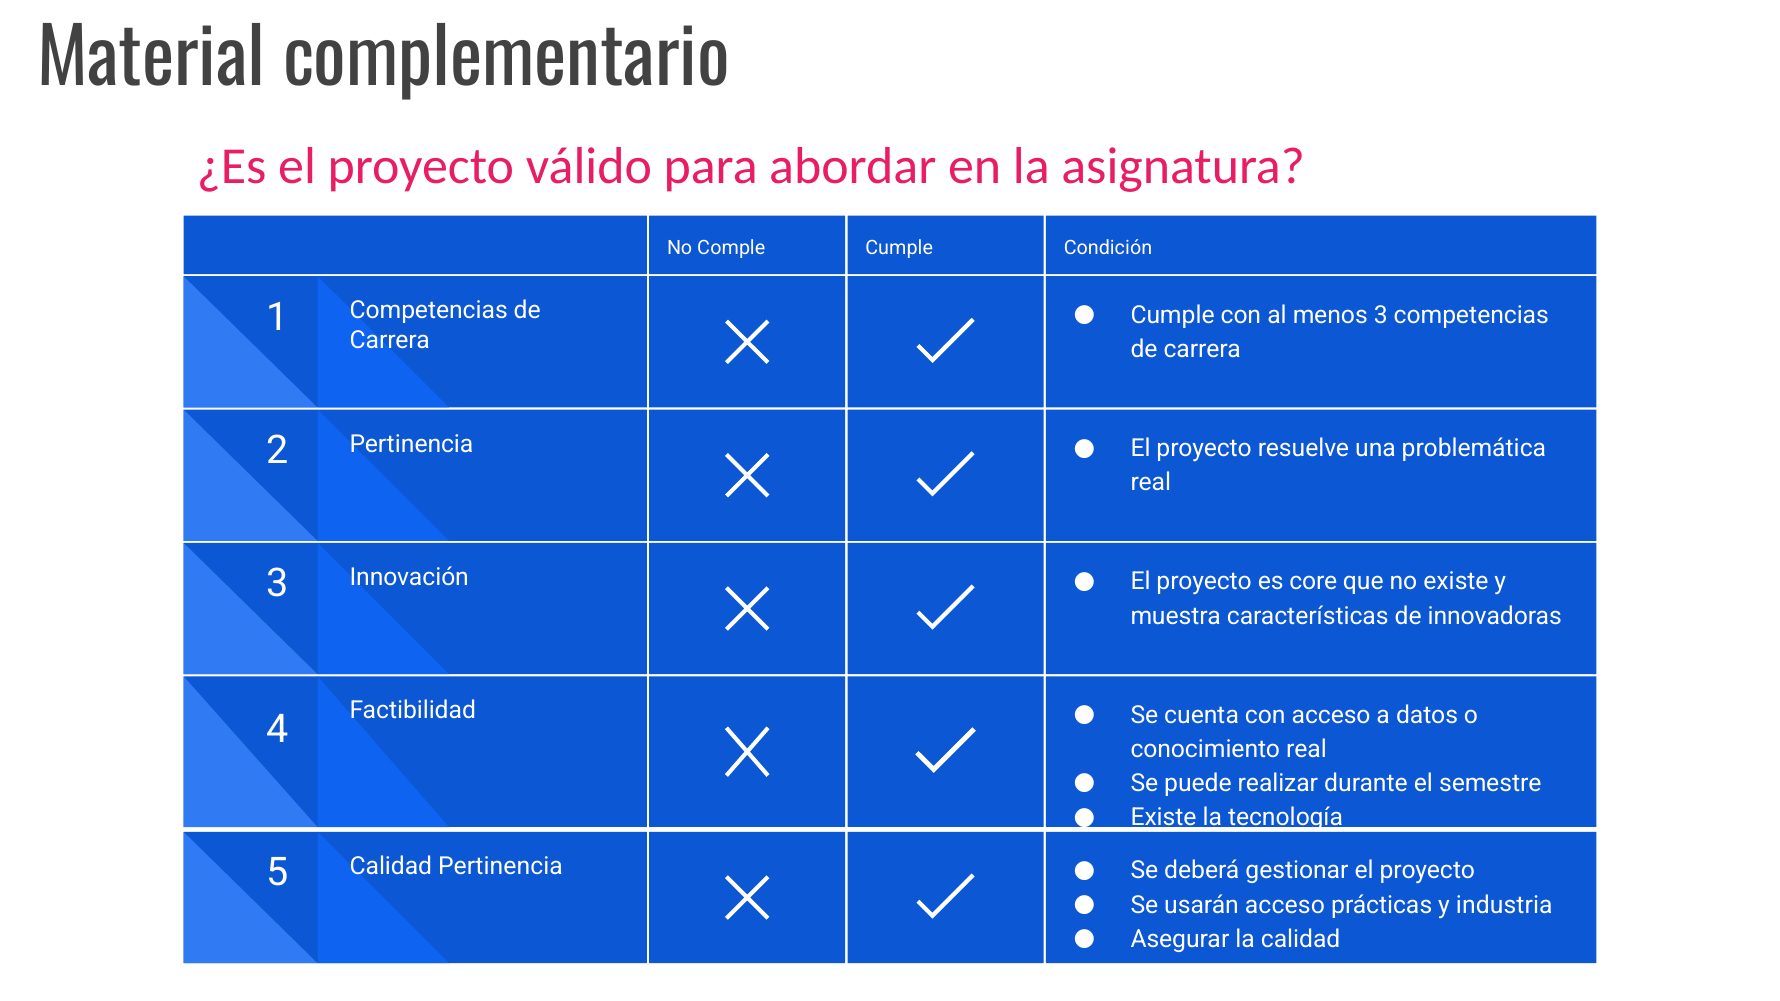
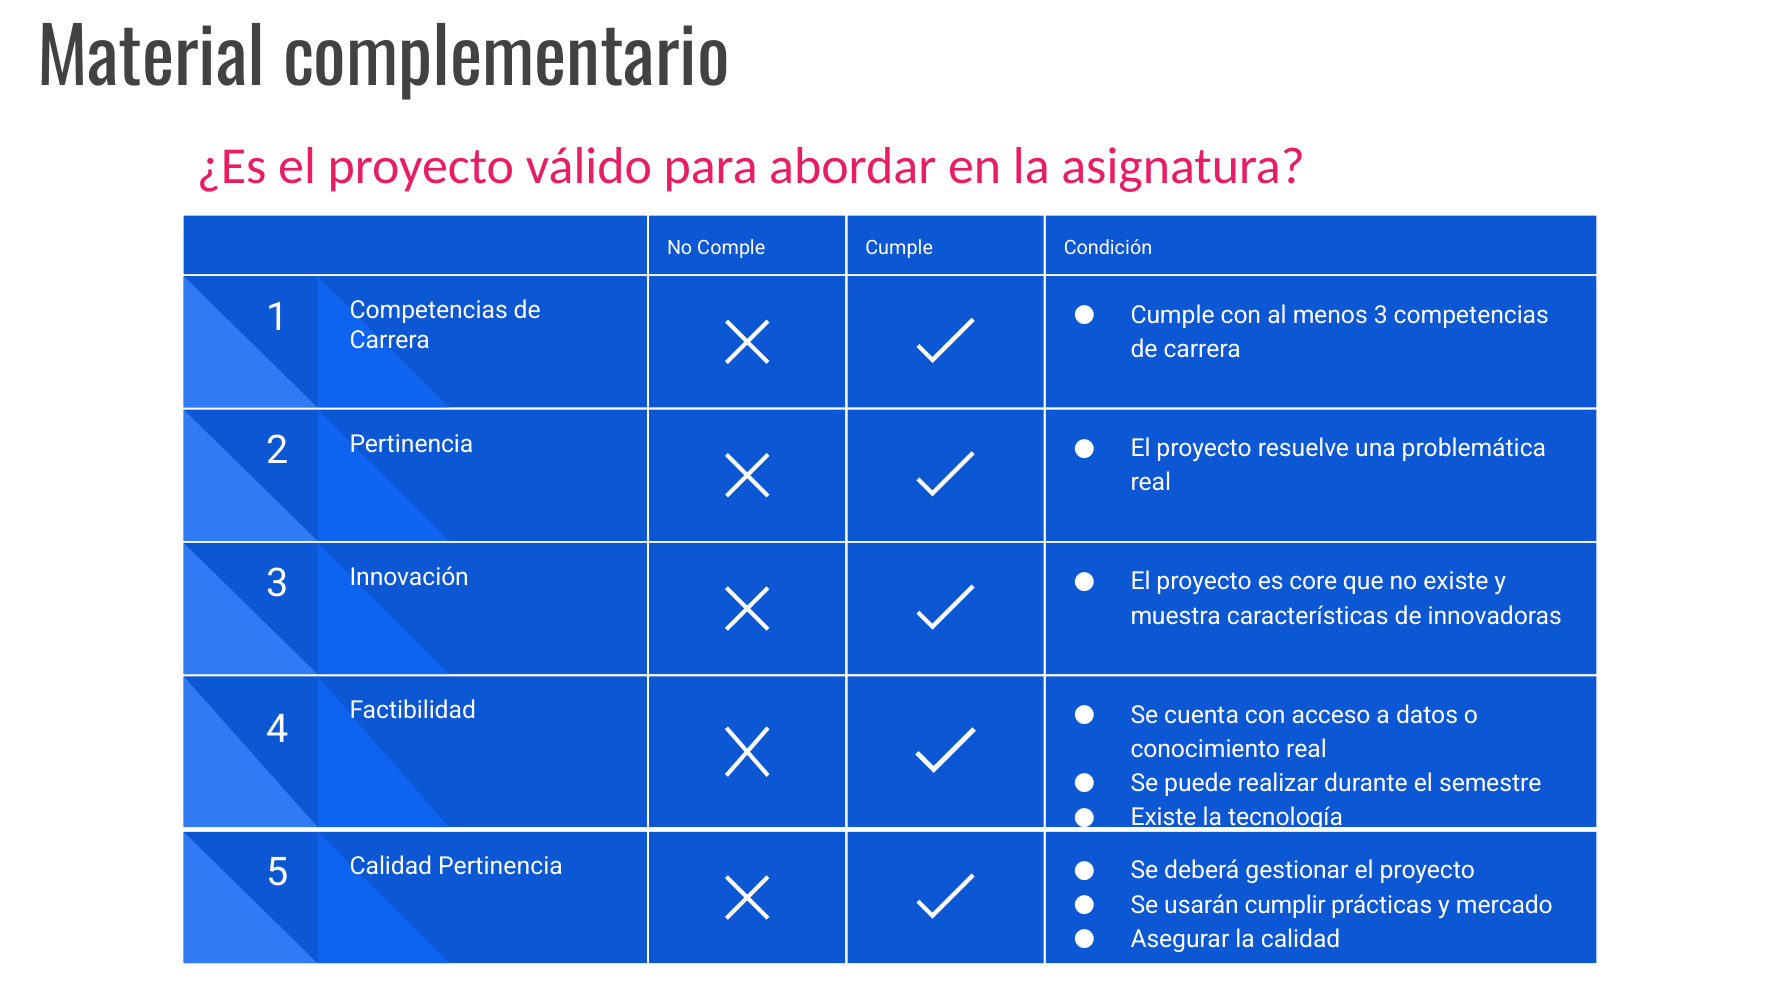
usarán acceso: acceso -> cumplir (1285, 905)
industria: industria -> mercado (1504, 905)
